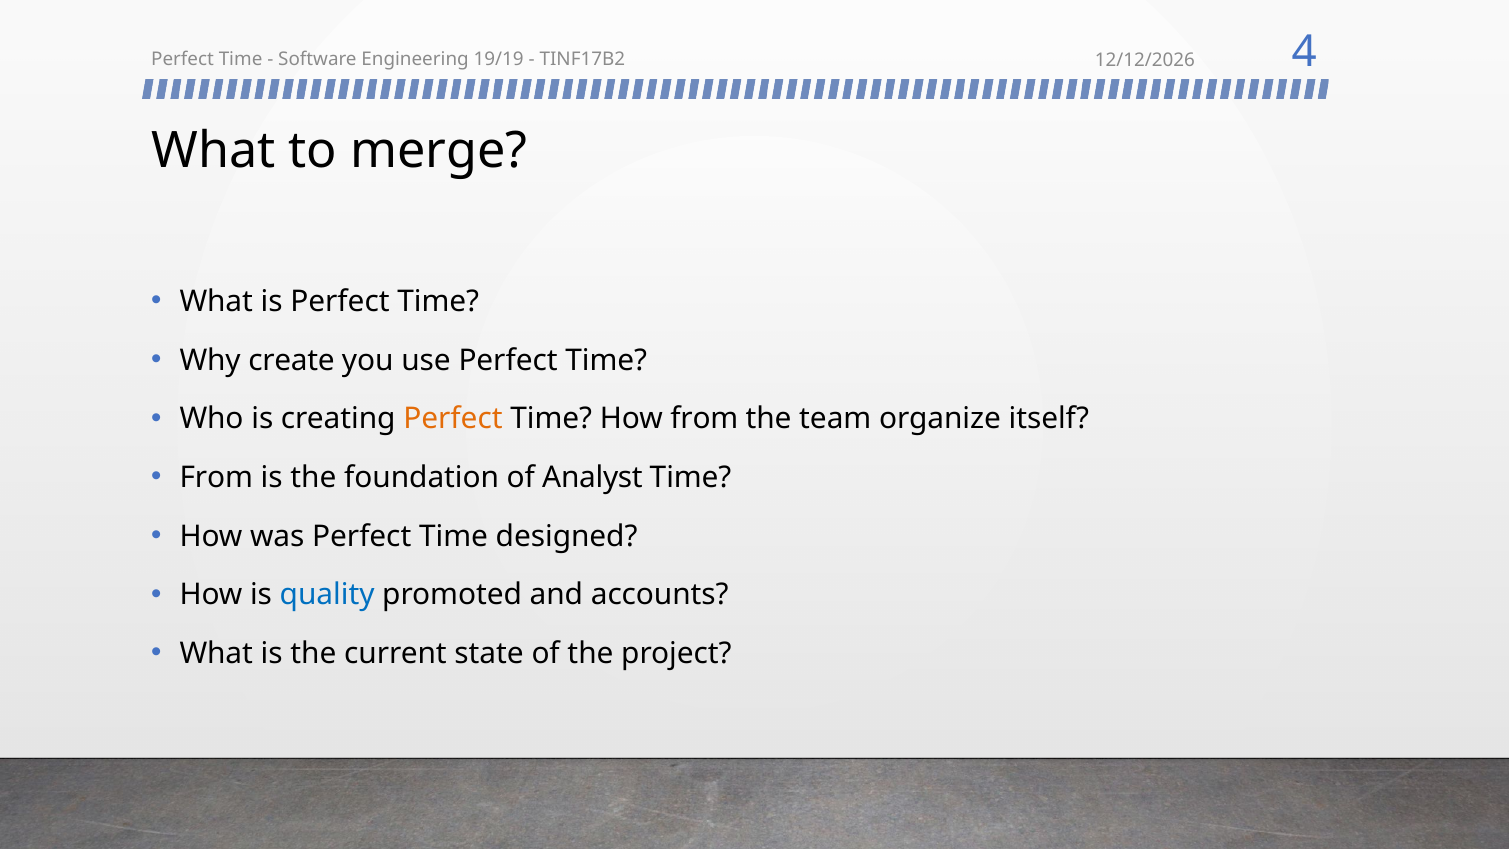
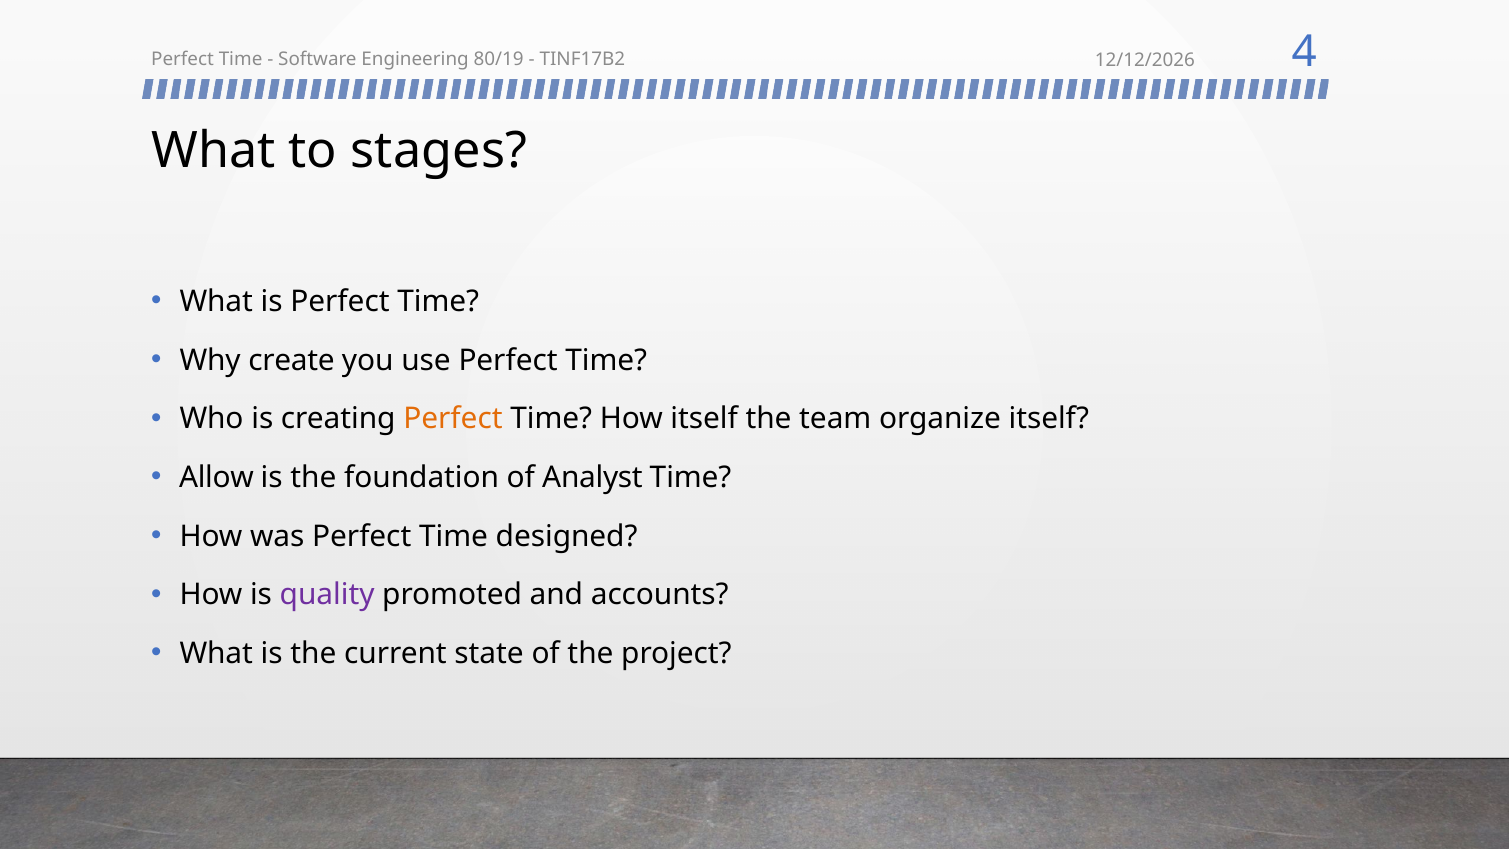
19/19: 19/19 -> 80/19 (499, 60)
merge: merge -> stages (439, 151)
How from: from -> itself (704, 419)
From: From -> Allow (216, 478)
quality colour: blue -> purple (327, 595)
